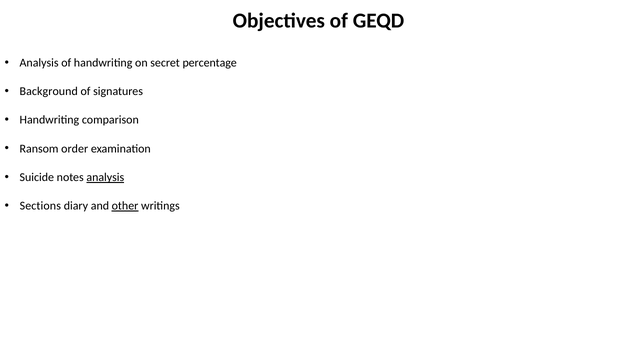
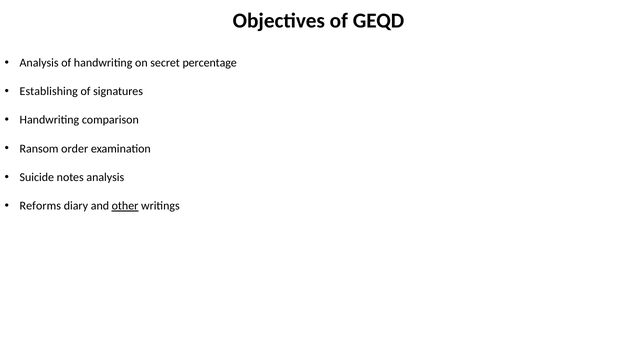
Background: Background -> Establishing (49, 91)
analysis underline: present -> none (105, 177)
Sections: Sections -> Reforms (40, 206)
